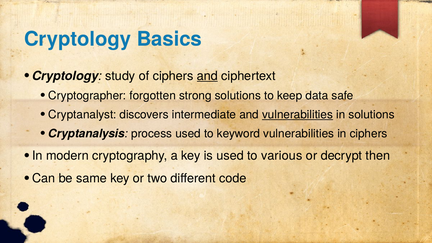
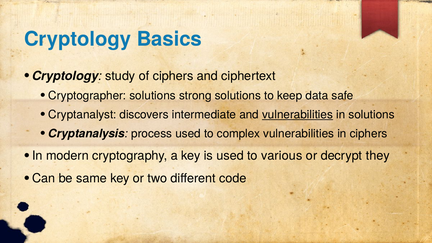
and underline: present -> none (207, 76)
Cryptographer forgotten: forgotten -> solutions (153, 96)
keyword: keyword -> complex (239, 134)
then: then -> they (378, 156)
